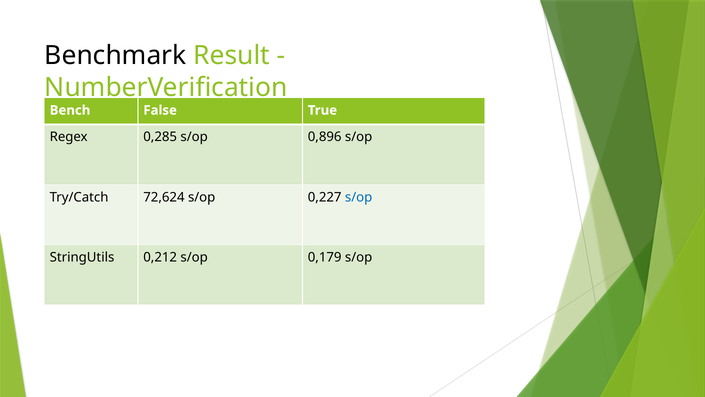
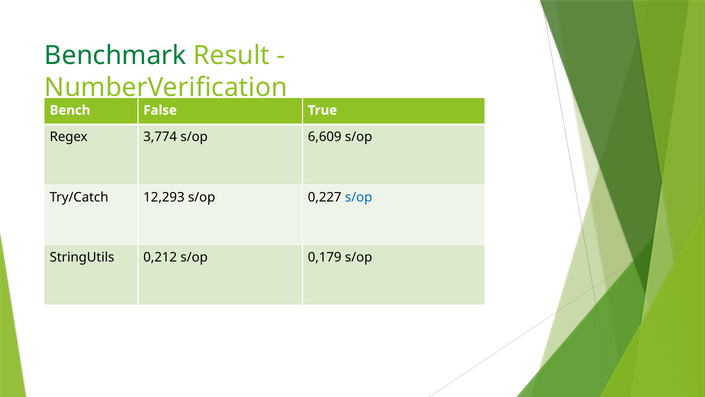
Benchmark colour: black -> green (115, 56)
0,285: 0,285 -> 3,774 (160, 137)
0,896: 0,896 -> 6,609 (325, 137)
72,624: 72,624 -> 12,293 (164, 197)
